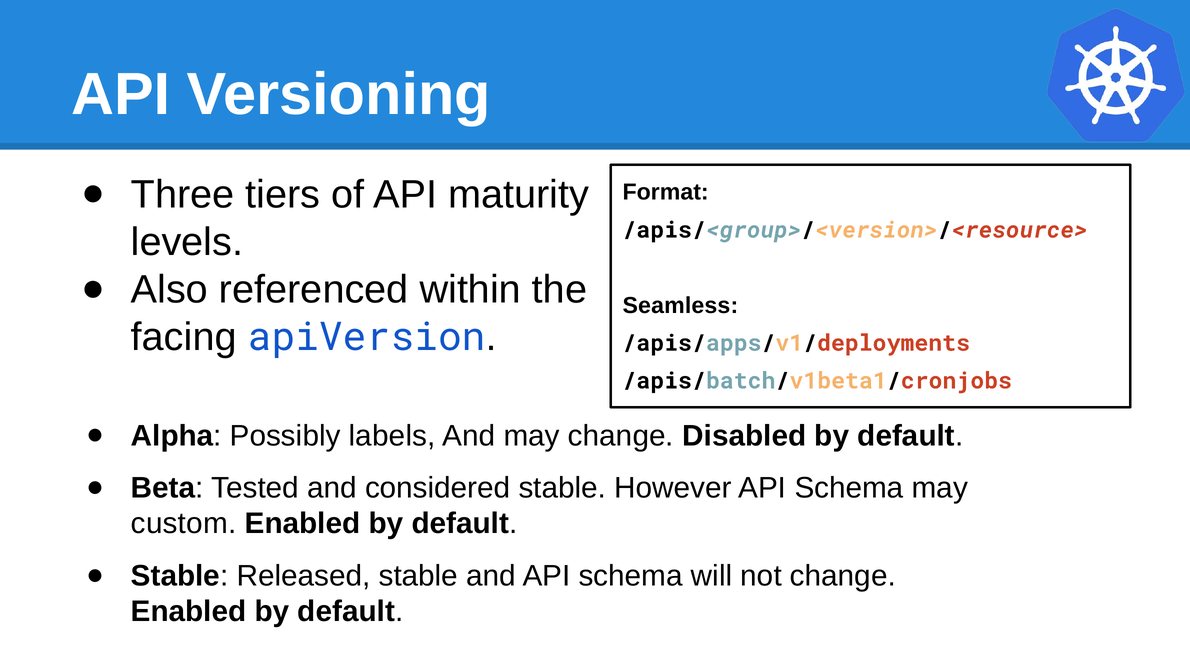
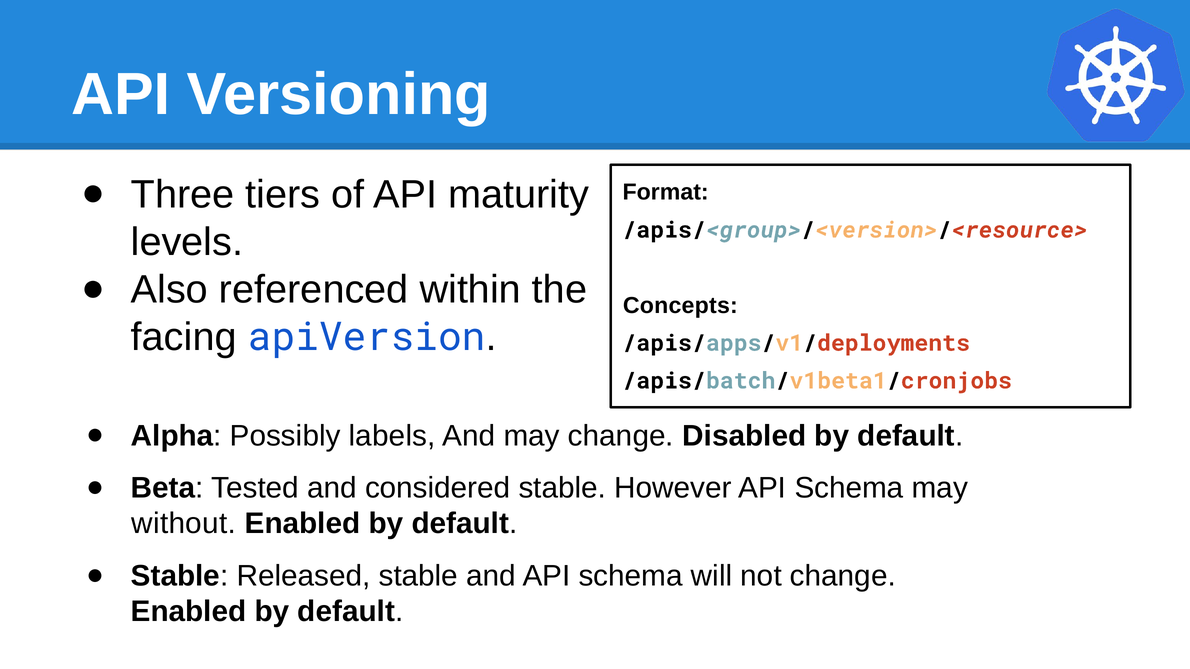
Seamless: Seamless -> Concepts (680, 306)
custom: custom -> without (184, 524)
